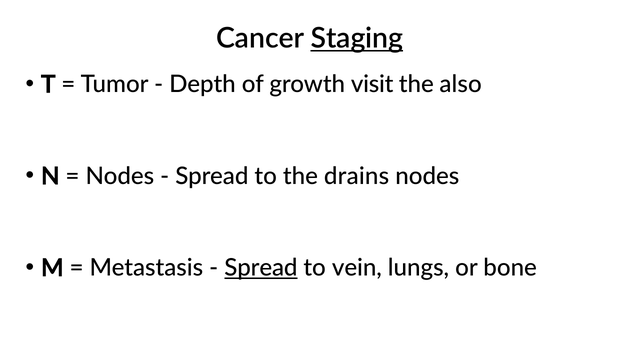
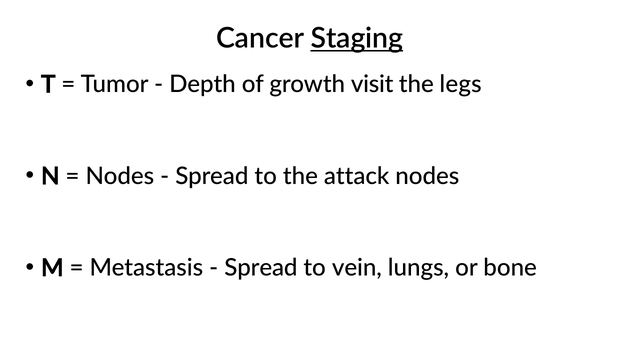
also: also -> legs (461, 85)
drains: drains -> attack (357, 176)
Spread underline: present -> none (261, 268)
